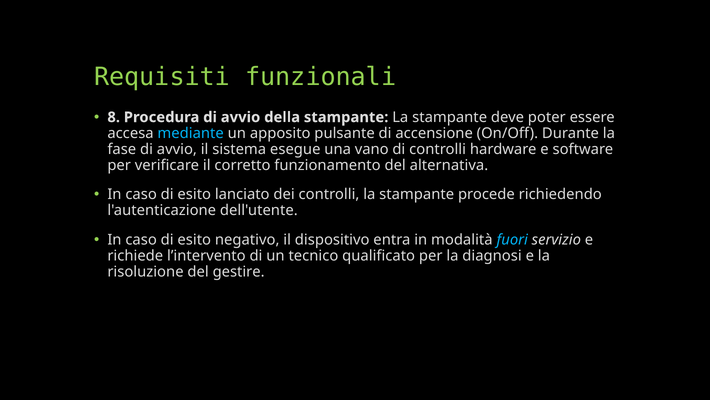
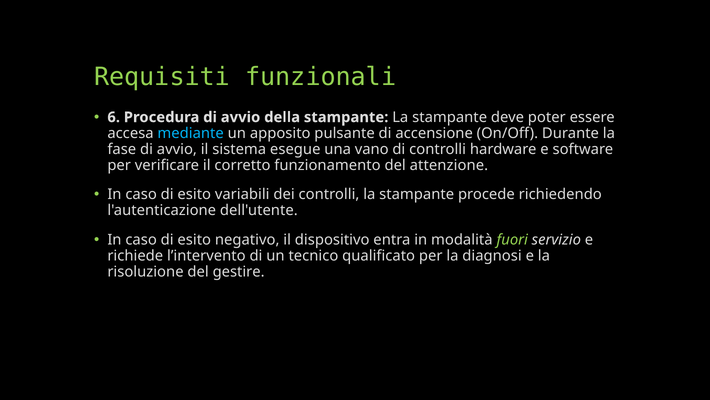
8: 8 -> 6 (114, 117)
alternativa: alternativa -> attenzione (449, 165)
lanciato: lanciato -> variabili (242, 194)
fuori colour: light blue -> light green (512, 240)
